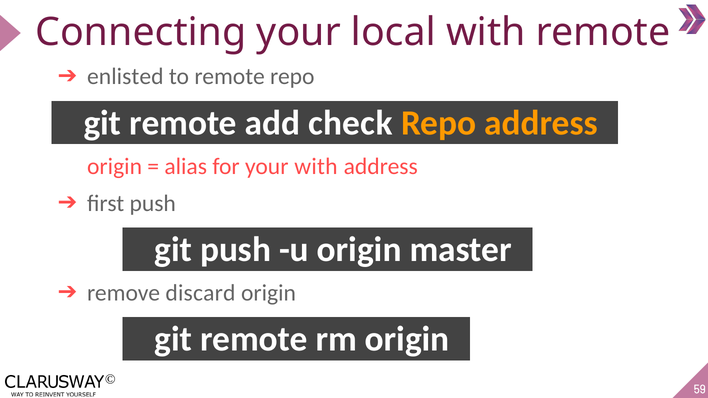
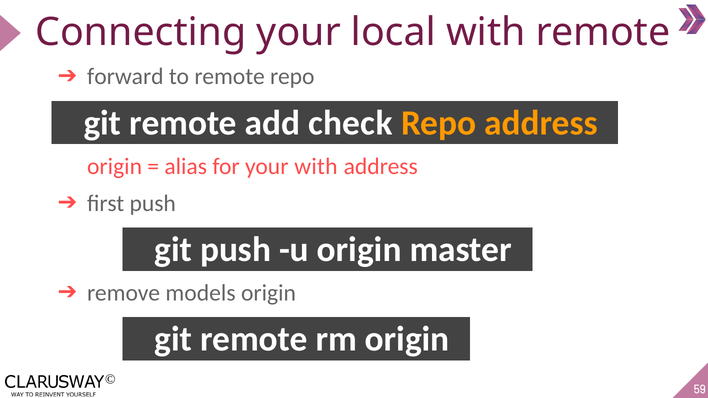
enlisted: enlisted -> forward (125, 77)
discard: discard -> models (201, 293)
